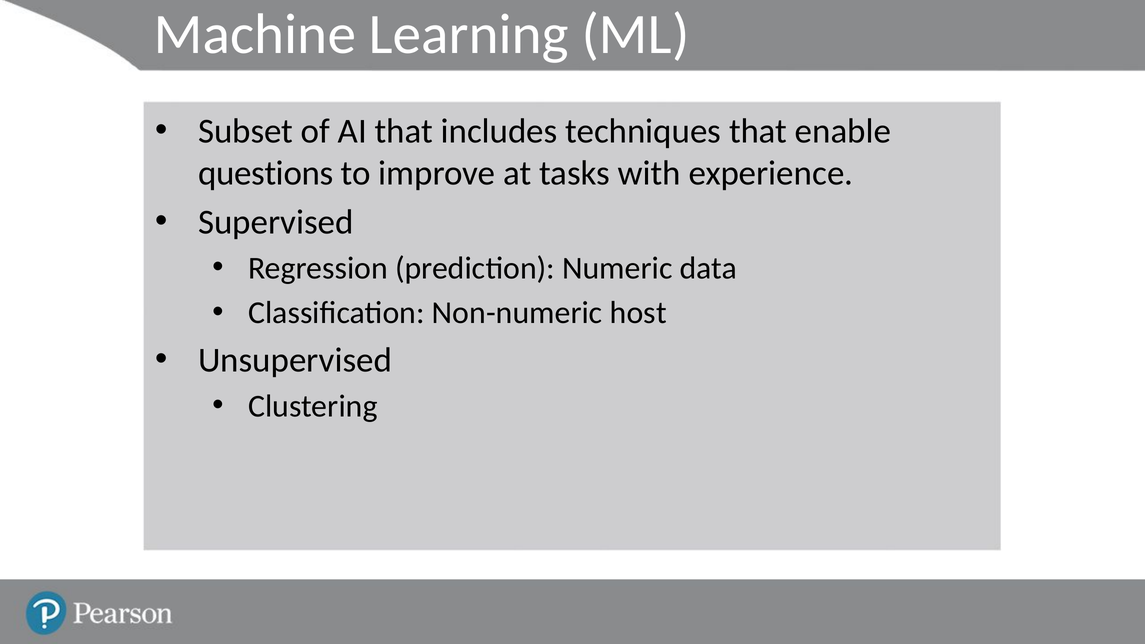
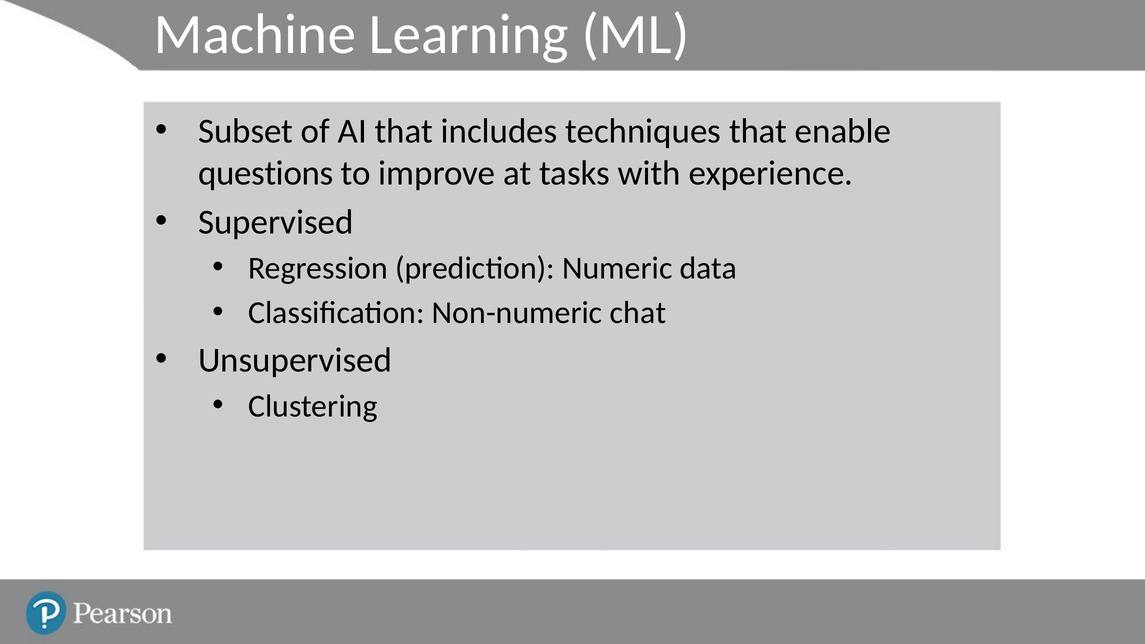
host: host -> chat (638, 313)
